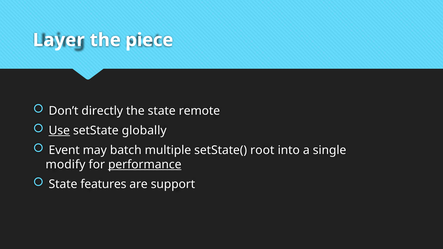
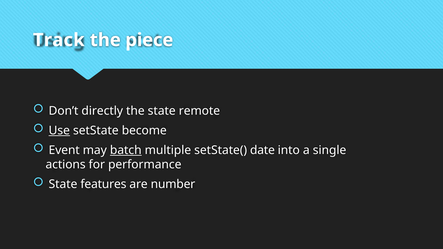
Layer: Layer -> Track (59, 40)
globally: globally -> become (144, 131)
batch underline: none -> present (126, 150)
root: root -> date (262, 150)
modify: modify -> actions (66, 165)
performance underline: present -> none (145, 165)
support: support -> number (173, 184)
